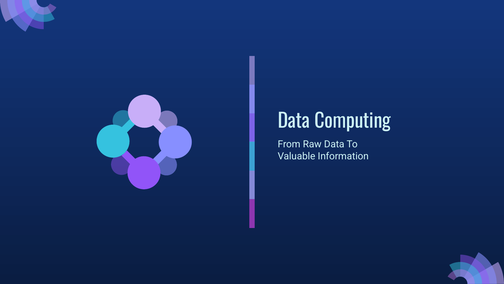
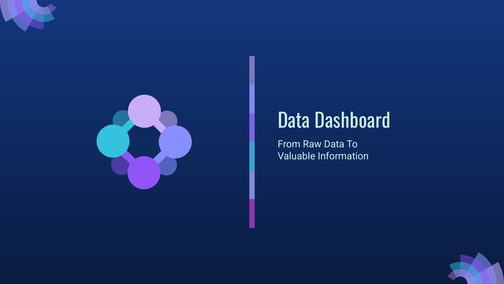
Computing: Computing -> Dashboard (353, 121)
